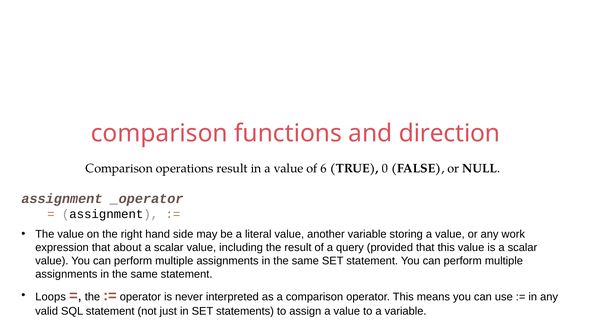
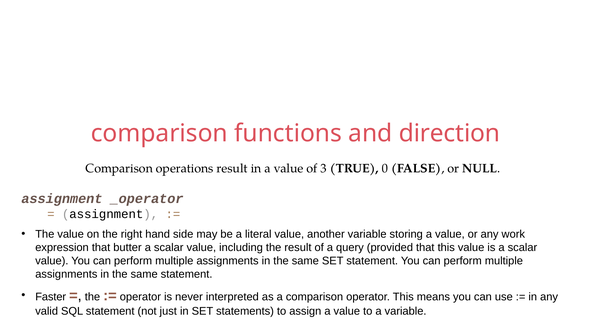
6: 6 -> 3 (324, 168)
about: about -> butter (127, 247)
Loops: Loops -> Faster (51, 296)
